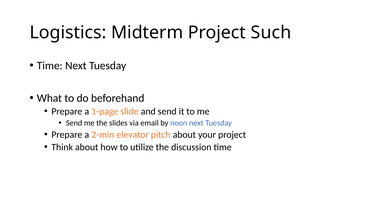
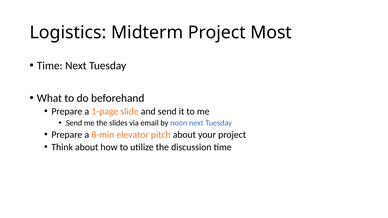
Such: Such -> Most (271, 33)
2-min: 2-min -> 8-min (103, 135)
